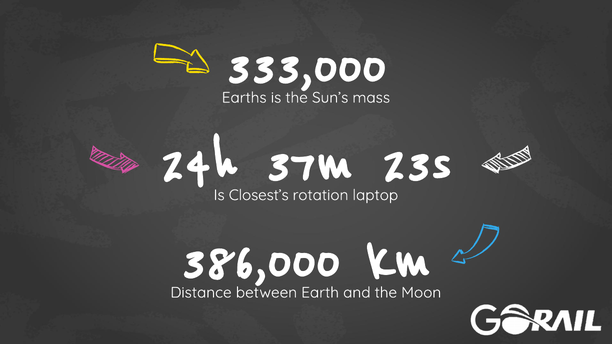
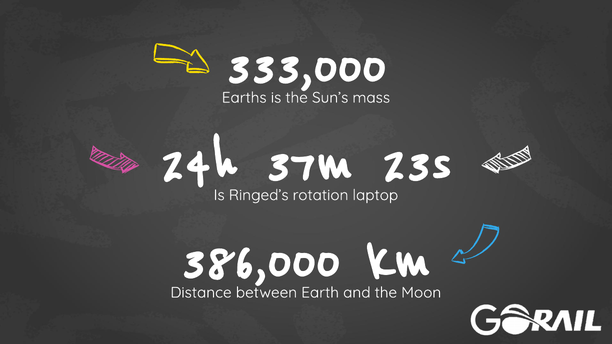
Closest’s: Closest’s -> Ringed’s (259, 195)
